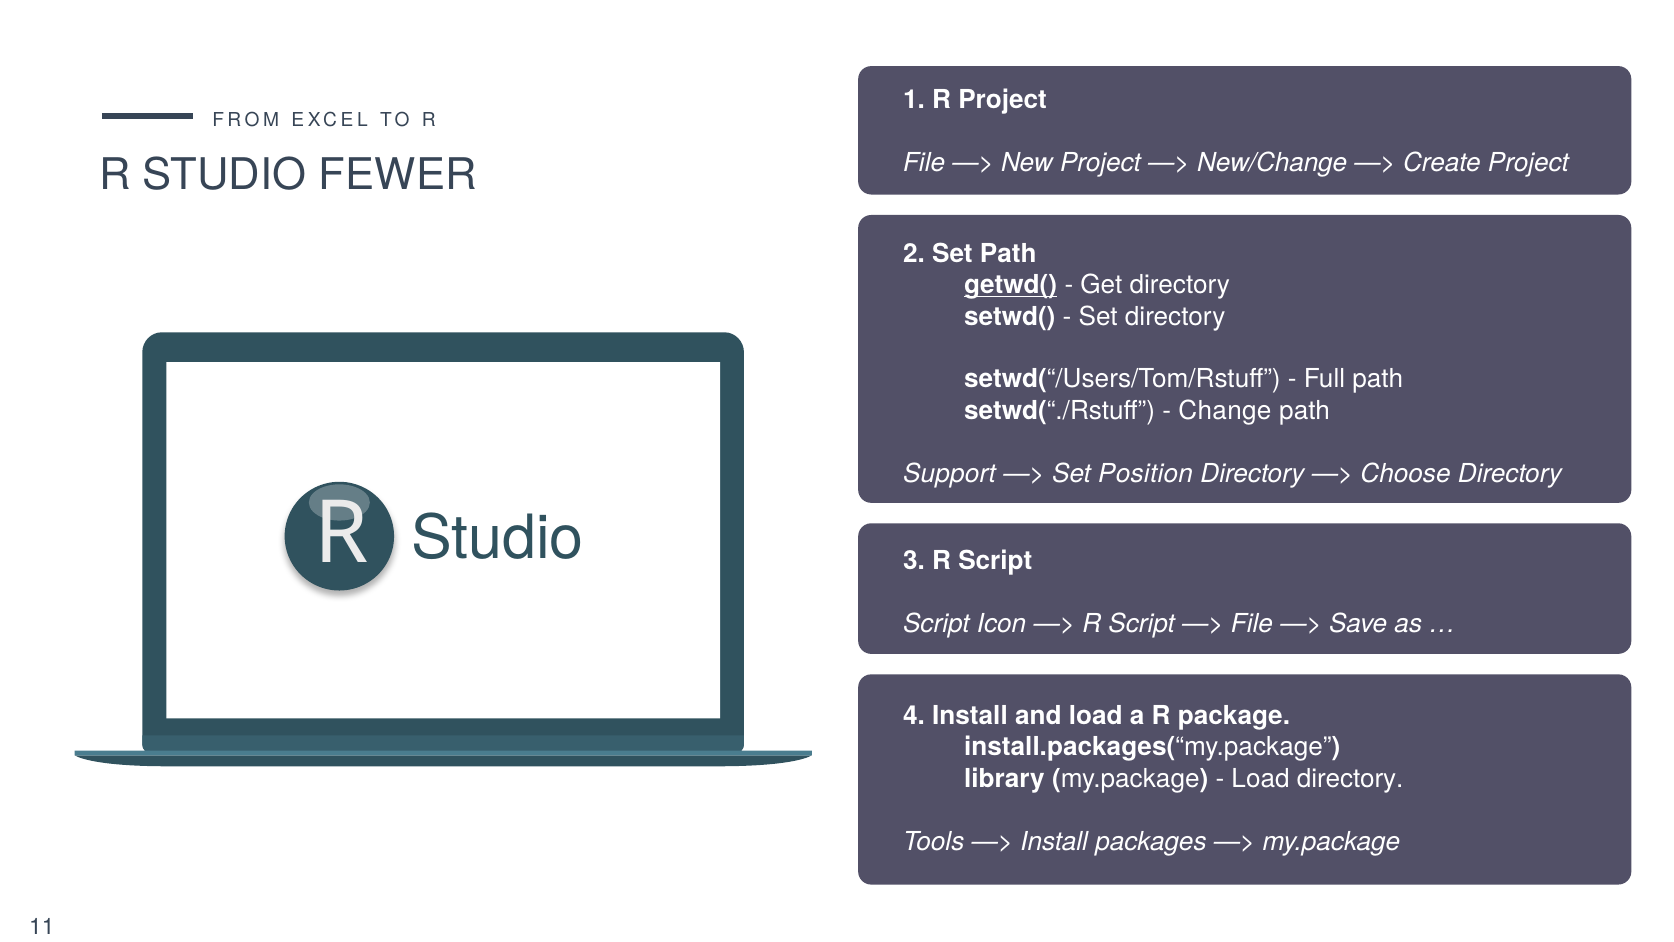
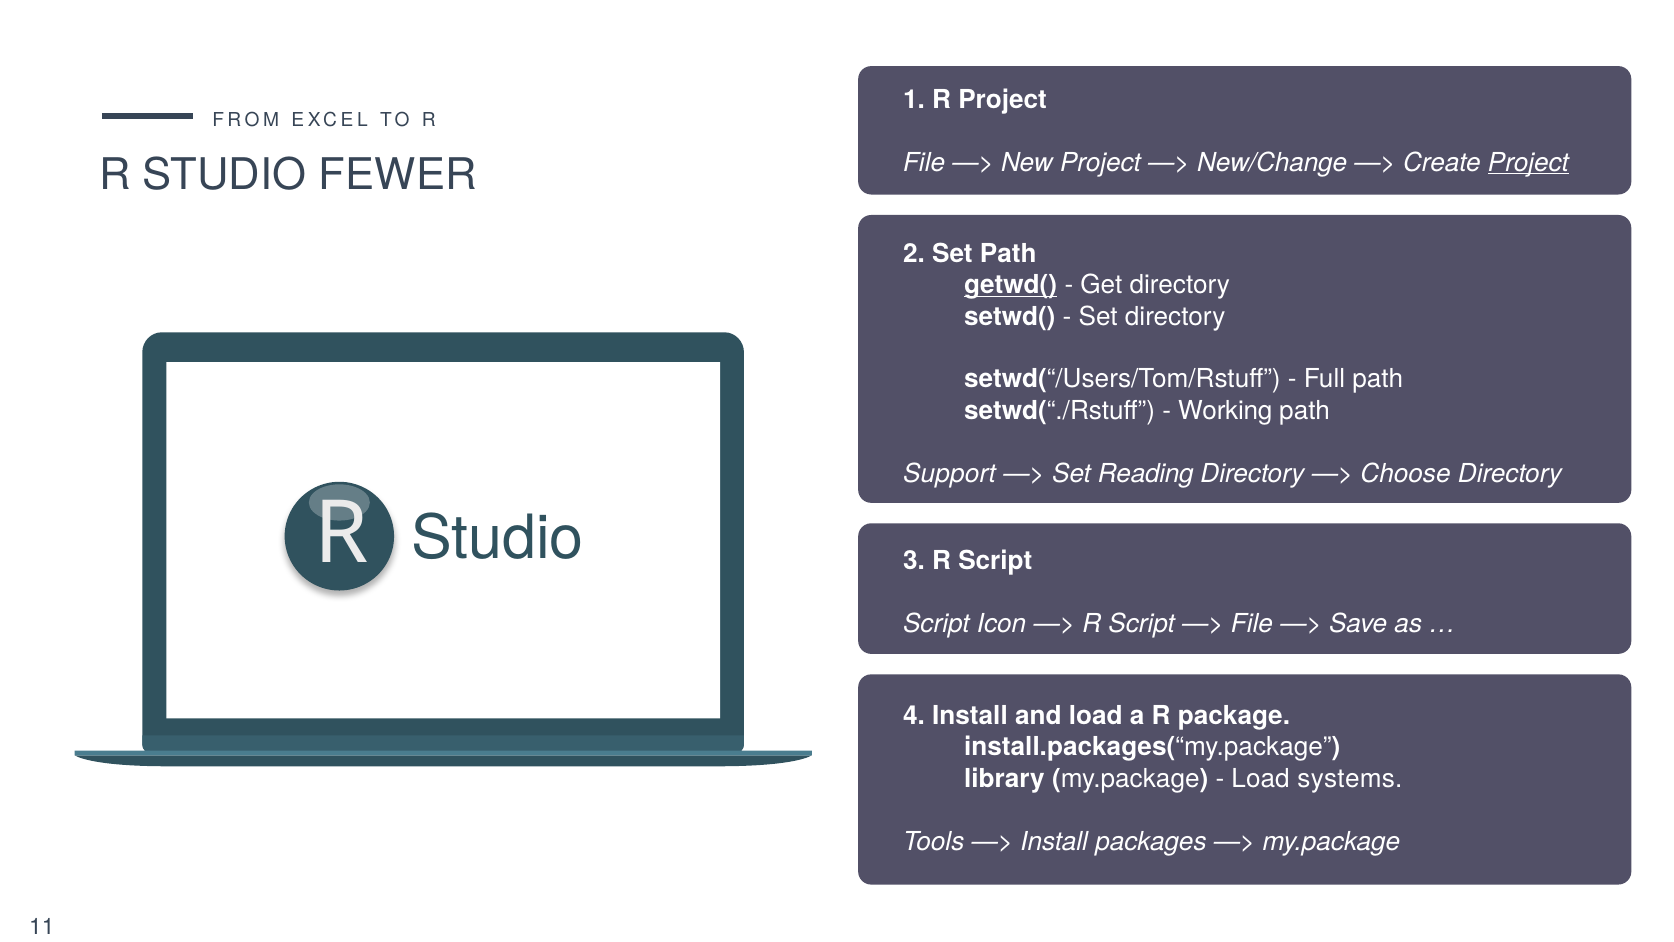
Project underline: none -> present (1528, 162)
Change: Change -> Working (1225, 411)
Position: Position -> Reading (1146, 474)
Load directory: directory -> systems (1350, 779)
